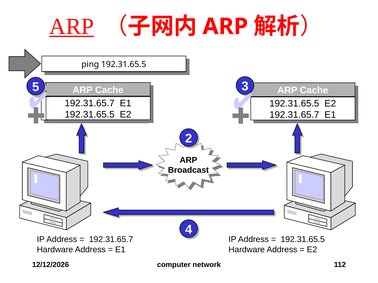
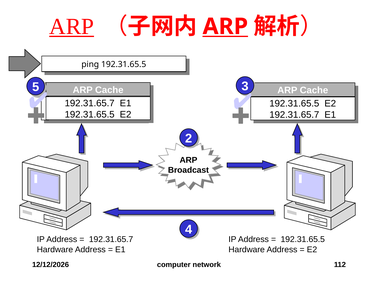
ARP underline: none -> present (225, 27)
